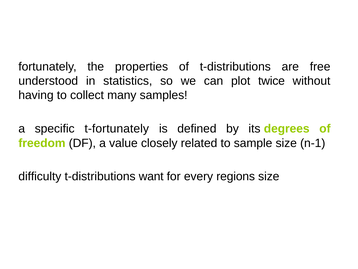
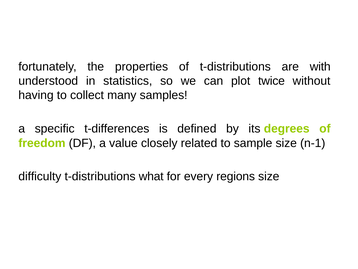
free: free -> with (320, 66)
t-fortunately: t-fortunately -> t-differences (117, 128)
want: want -> what (151, 176)
